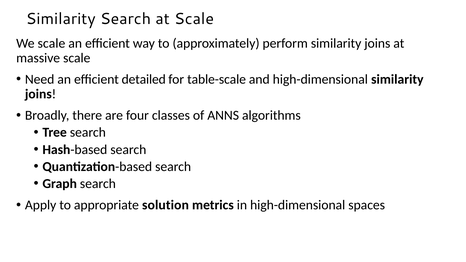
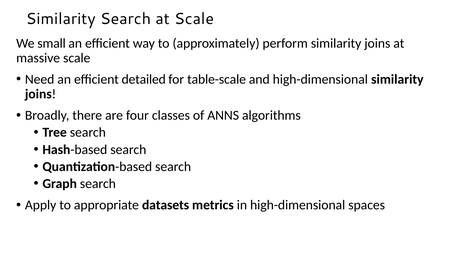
We scale: scale -> small (52, 43)
solution: solution -> datasets (166, 205)
